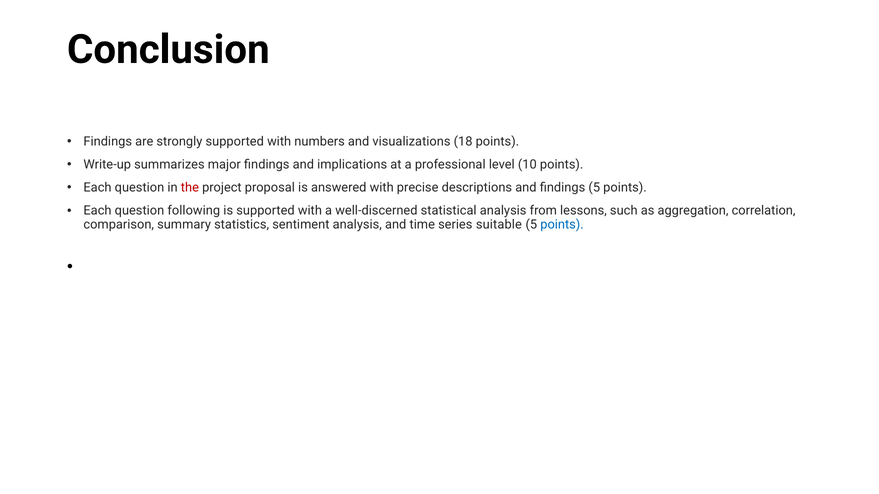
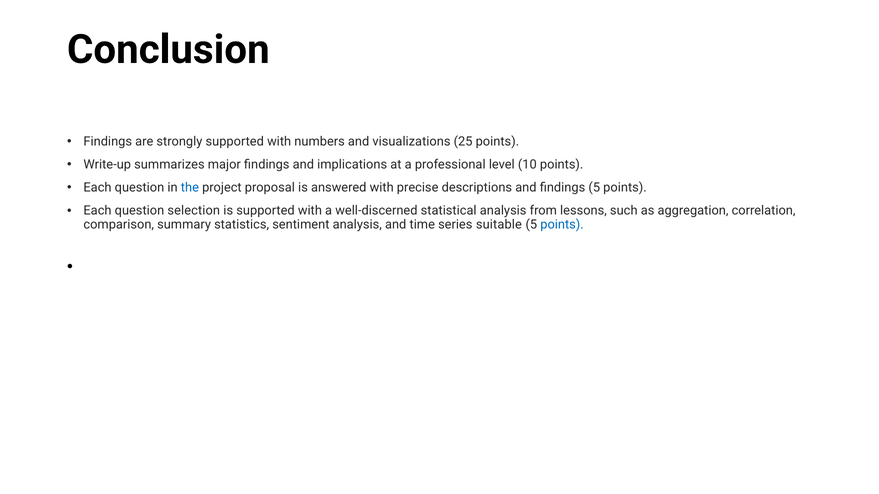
18: 18 -> 25 (463, 142)
the colour: red -> blue (190, 188)
following: following -> selection (194, 211)
